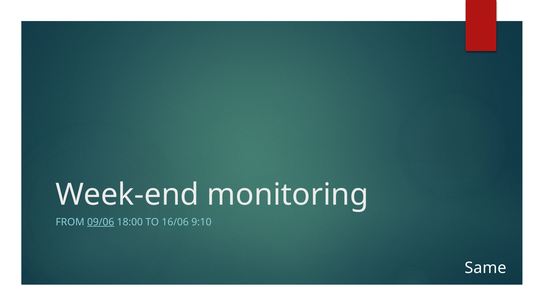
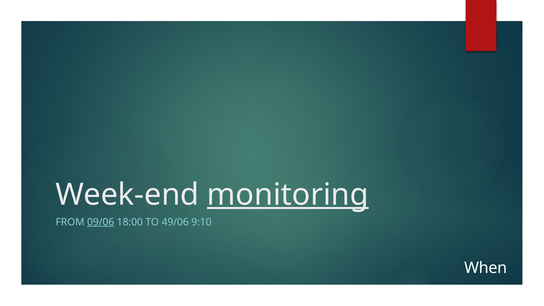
monitoring underline: none -> present (288, 195)
16/06: 16/06 -> 49/06 (175, 222)
Same: Same -> When (486, 268)
